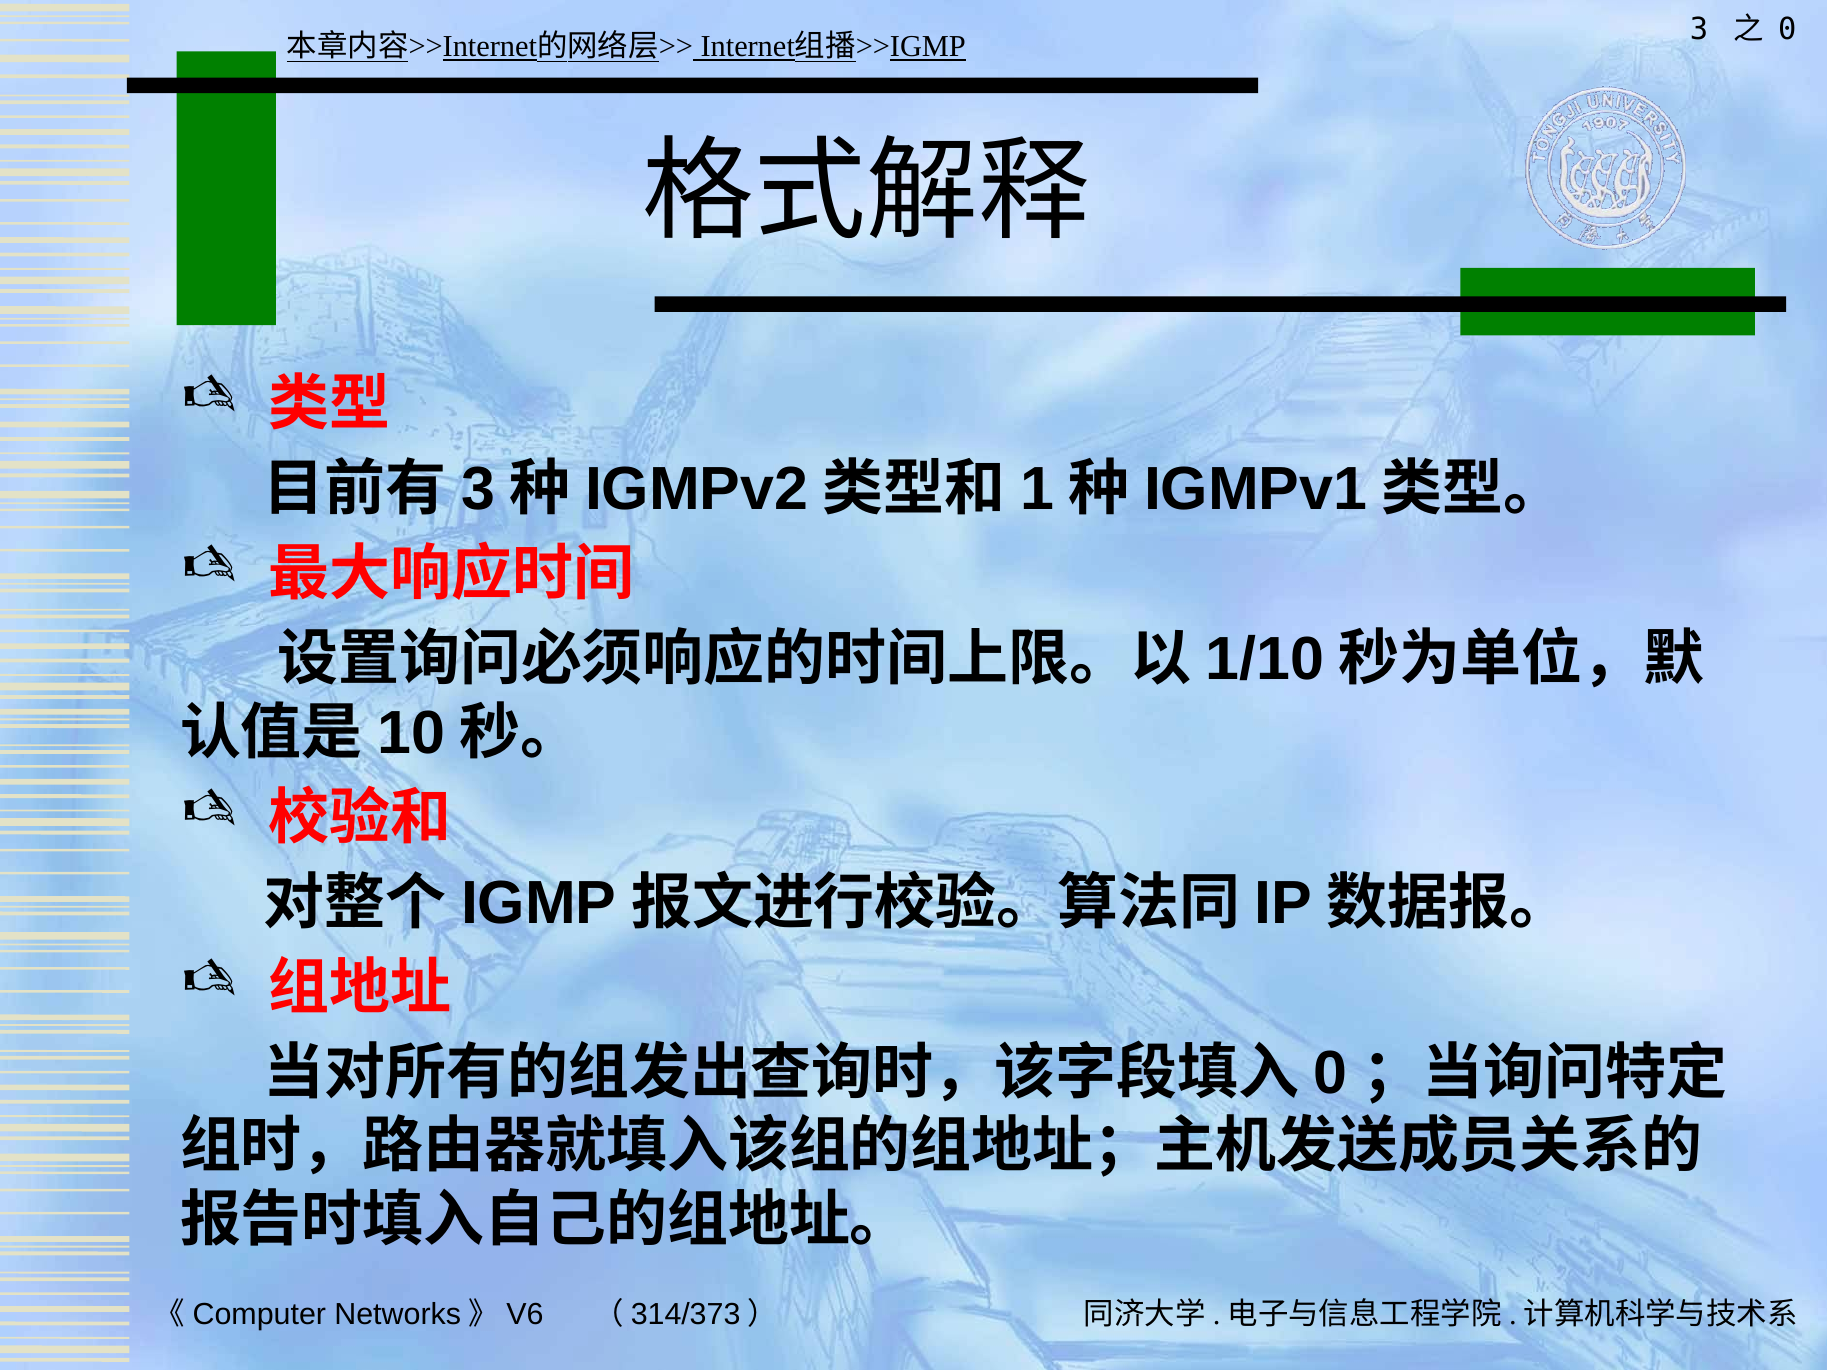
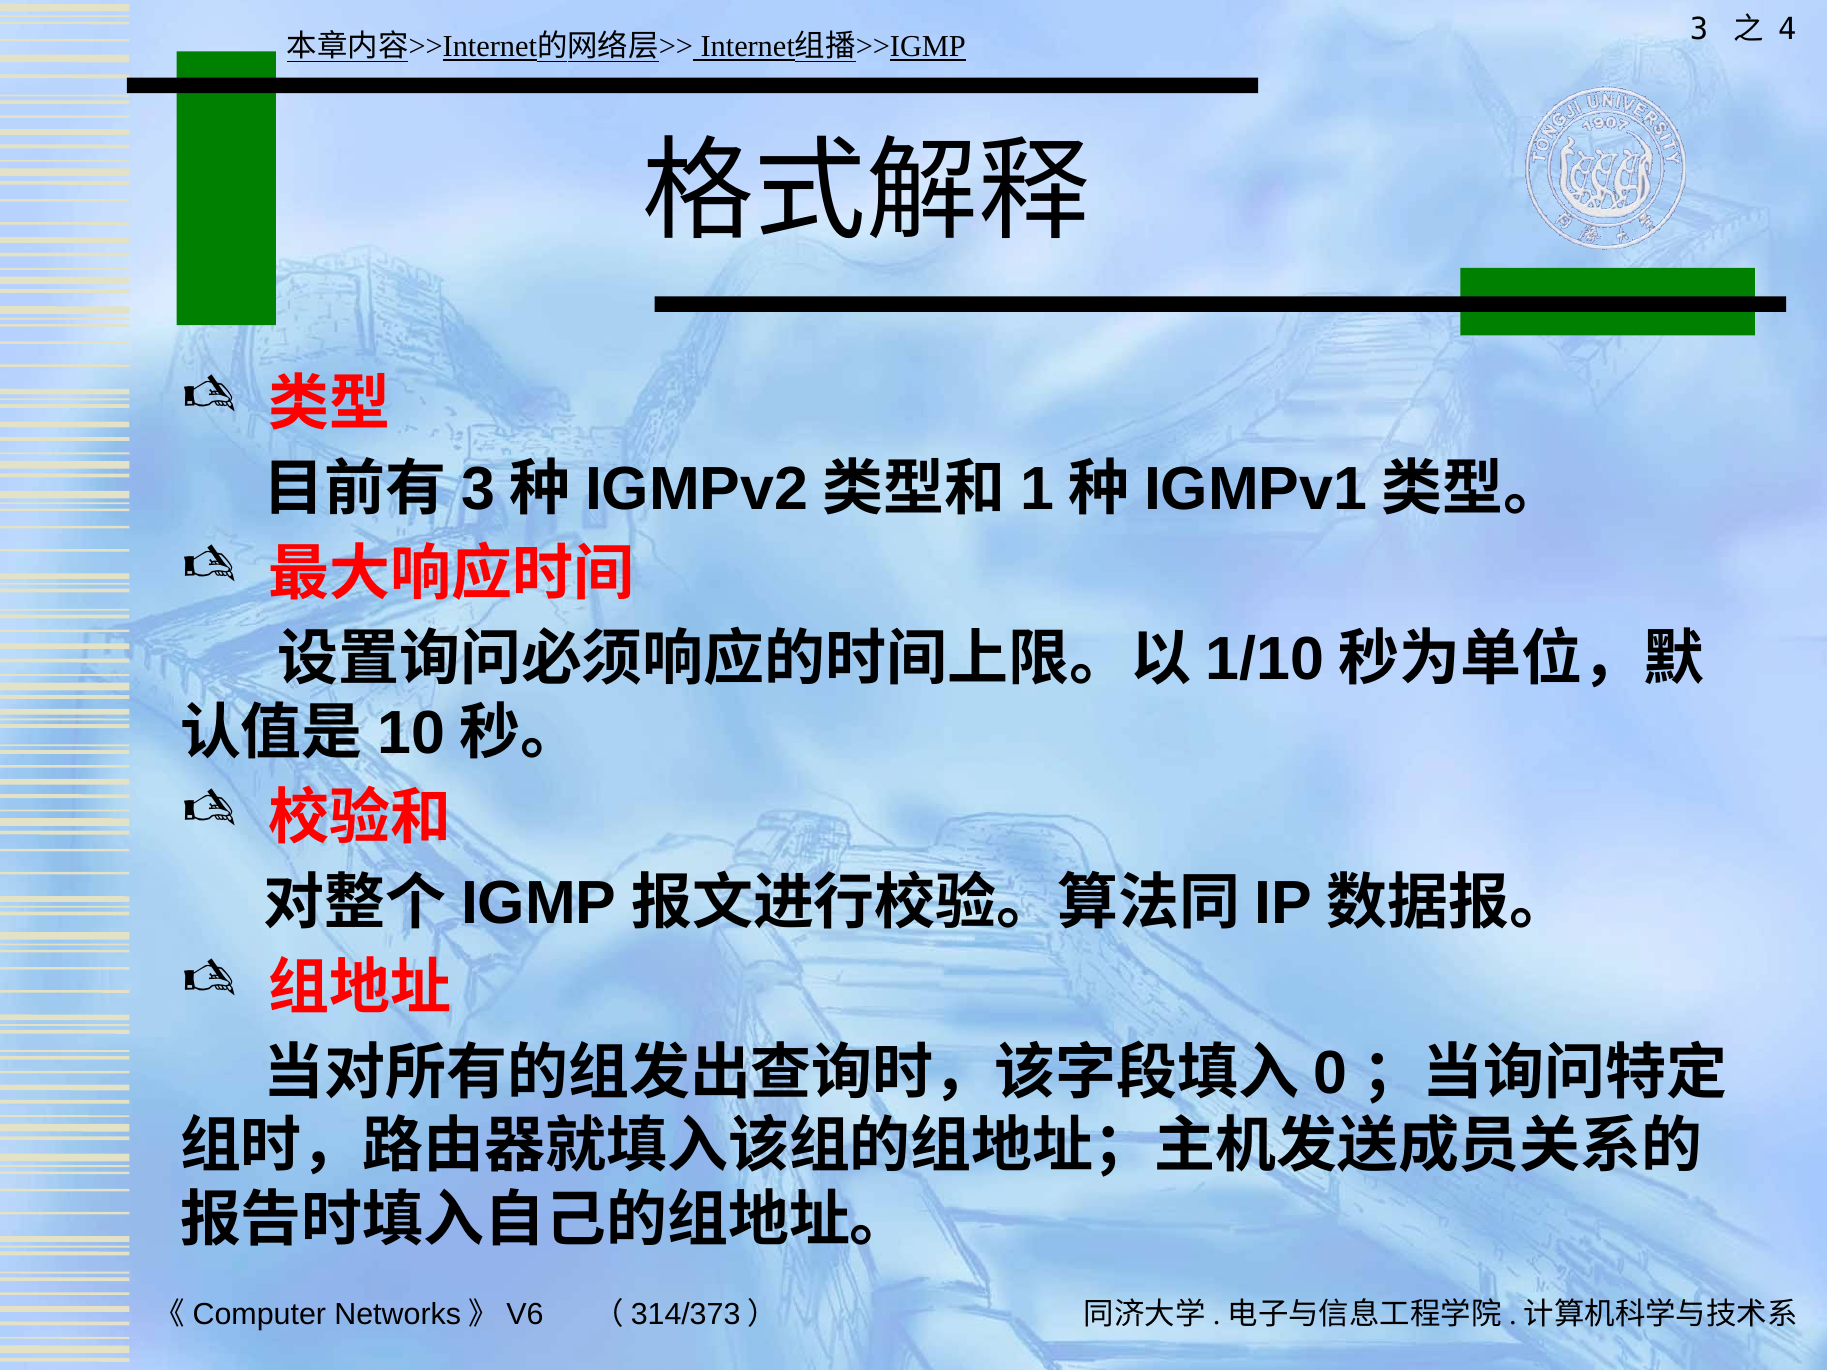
0: 0 -> 4 (1787, 30)
